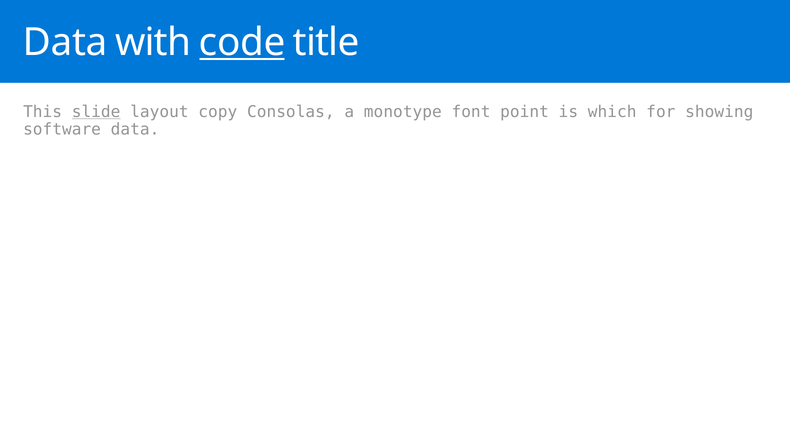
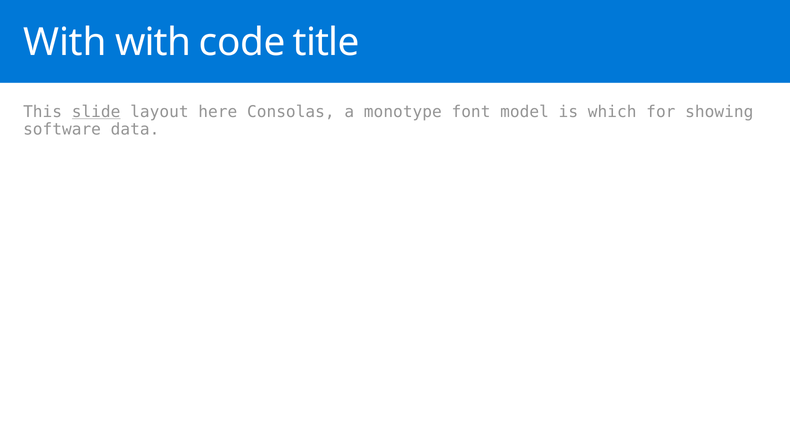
Data: Data -> With (65, 42)
code underline: present -> none (242, 42)
copy: copy -> here (218, 112)
point: point -> model (525, 112)
